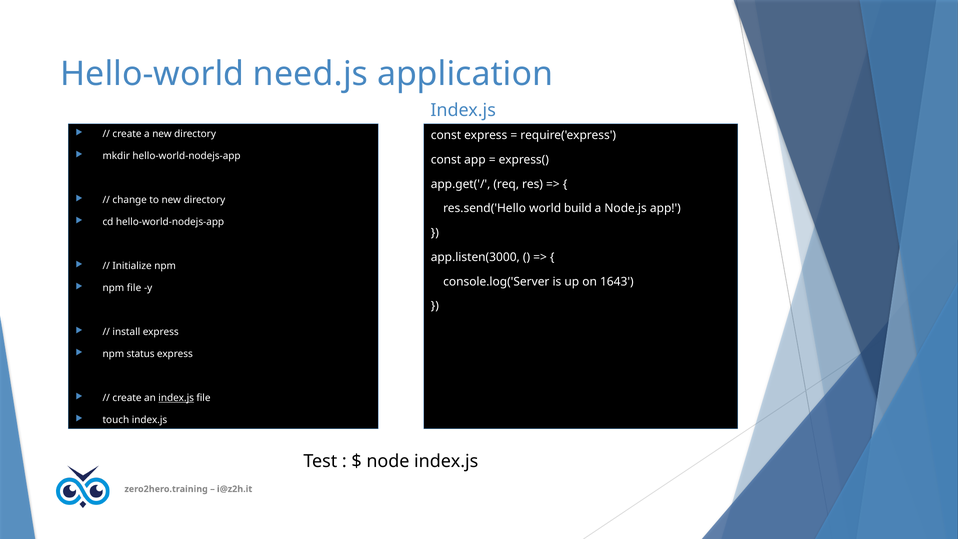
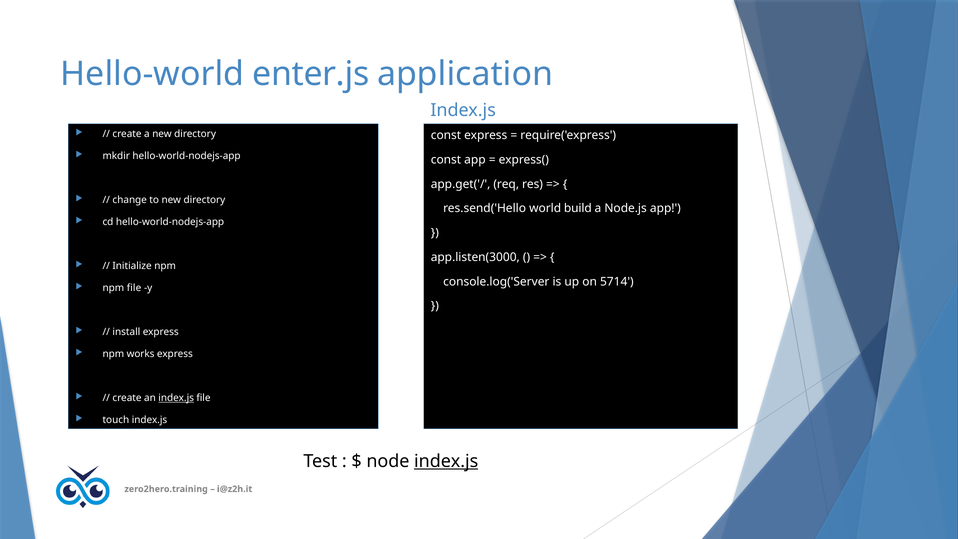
need.js: need.js -> enter.js (311, 74)
1643: 1643 -> 5714 (617, 282)
status: status -> works (141, 354)
index.js underline: none -> present (446, 461)
